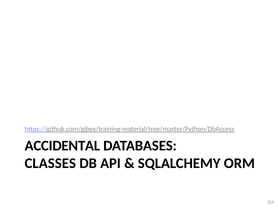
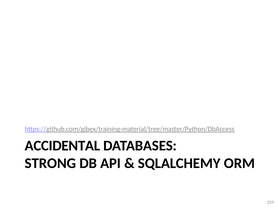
CLASSES: CLASSES -> STRONG (50, 163)
